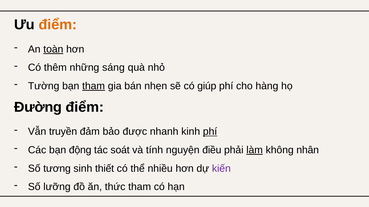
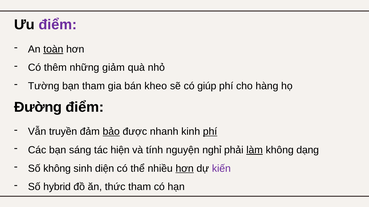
điểm colour: orange -> purple (58, 25)
sáng: sáng -> giảm (113, 68)
tham underline: present -> none (94, 86)
nhẹn: nhẹn -> kheo (156, 86)
bảo underline: none -> present (111, 132)
động: động -> sáng (80, 150)
soát: soát -> hiện (120, 150)
điều: điều -> nghỉ (212, 150)
nhân: nhân -> dạng (308, 150)
Số tương: tương -> không (57, 169)
thiết: thiết -> diện (105, 169)
hơn underline: none -> present (185, 169)
lưỡng: lưỡng -> hybrid (57, 187)
